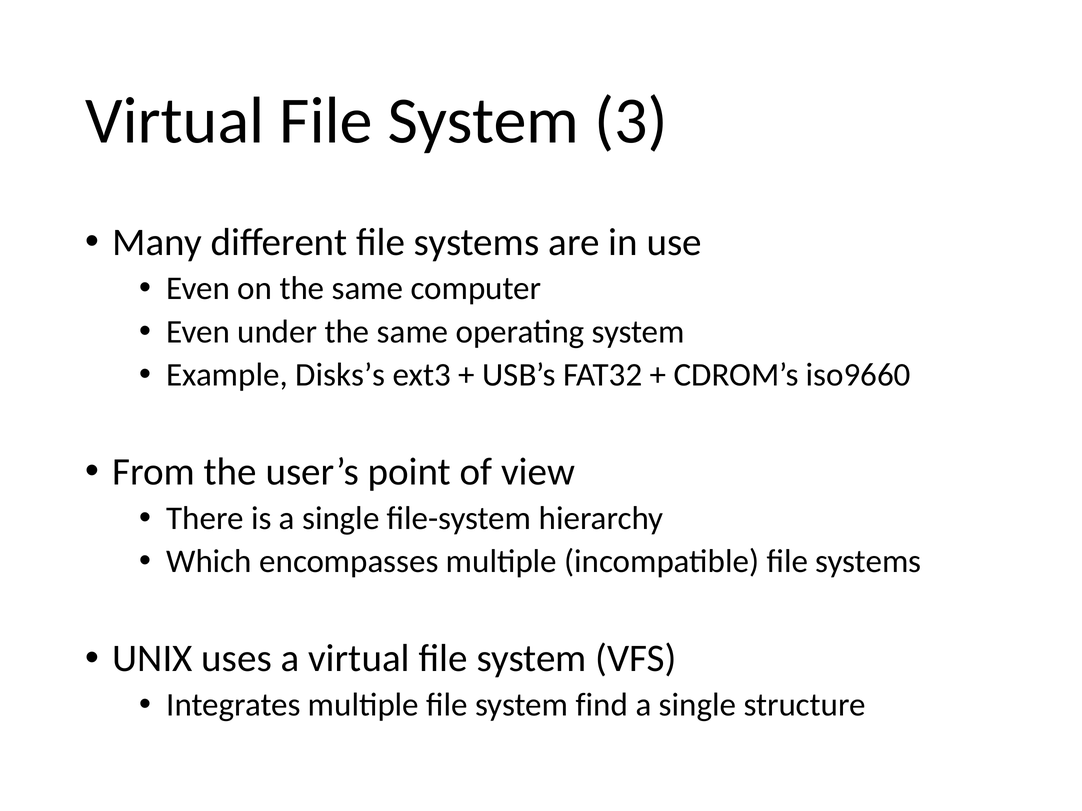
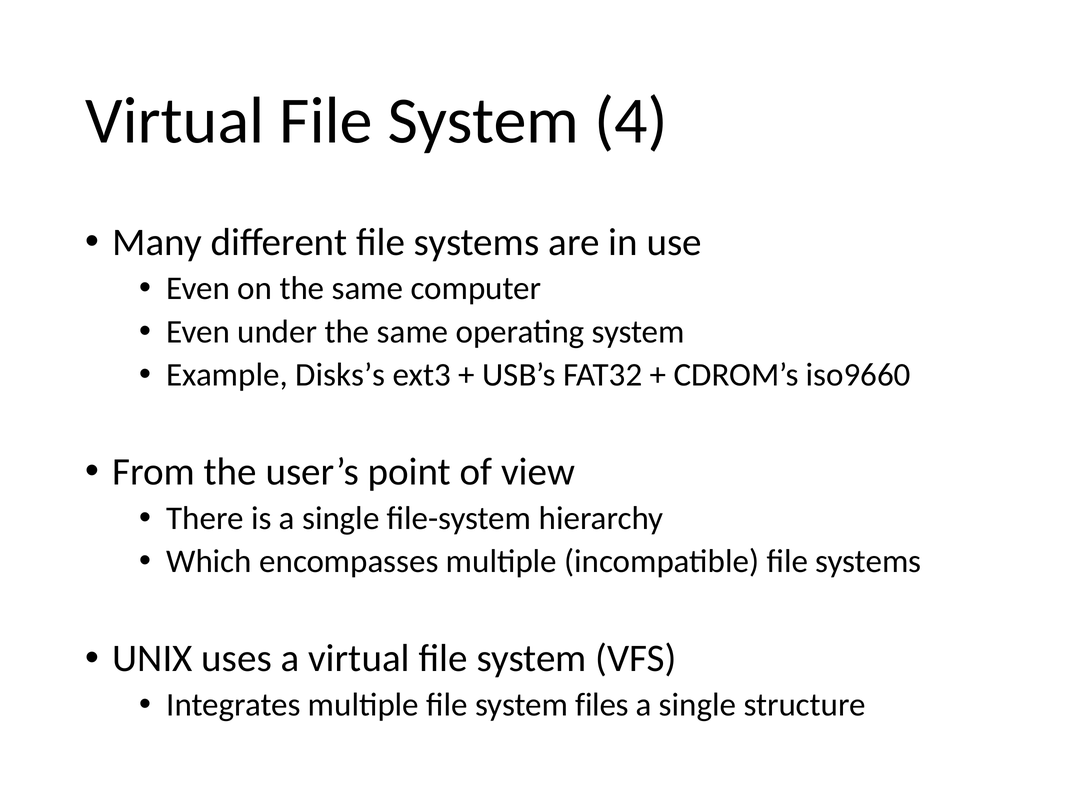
3: 3 -> 4 (631, 121)
find: find -> files (602, 705)
